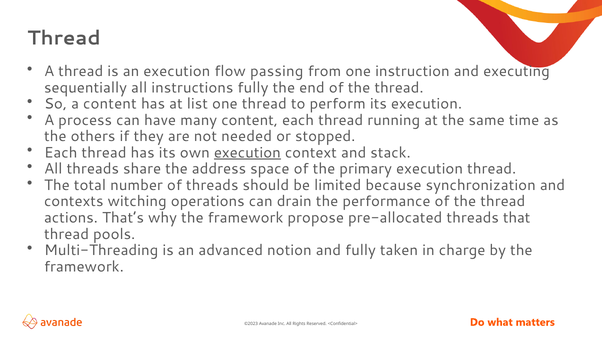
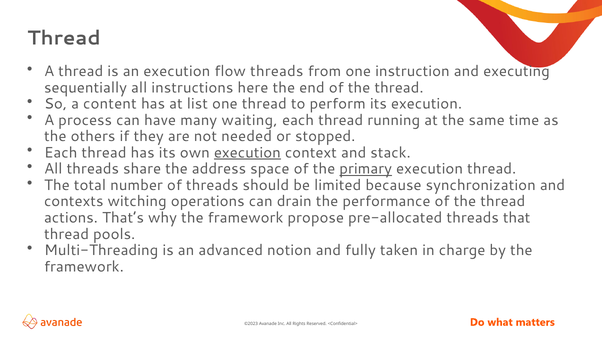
flow passing: passing -> threads (277, 71)
instructions fully: fully -> here (253, 88)
many content: content -> waiting (250, 120)
primary underline: none -> present (366, 169)
